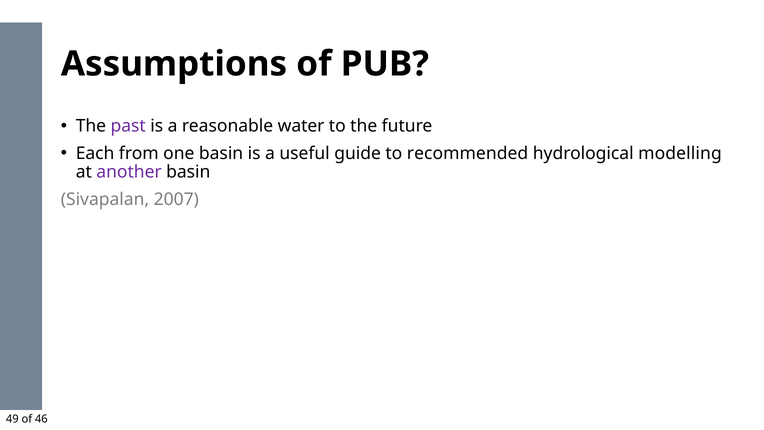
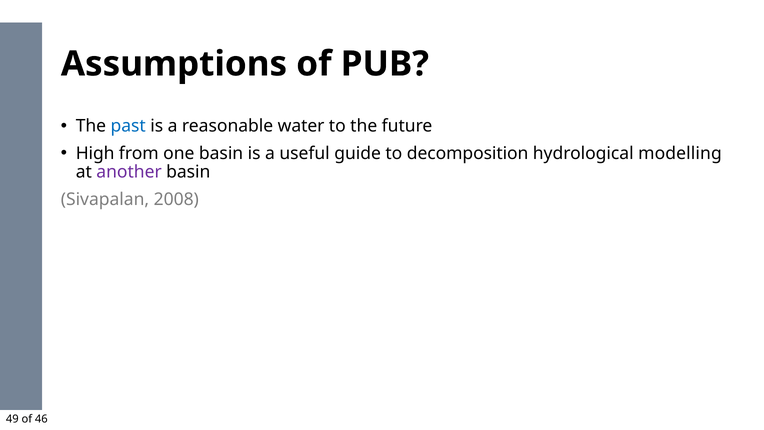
past colour: purple -> blue (128, 126)
Each: Each -> High (95, 153)
recommended: recommended -> decomposition (468, 153)
2007: 2007 -> 2008 (176, 199)
